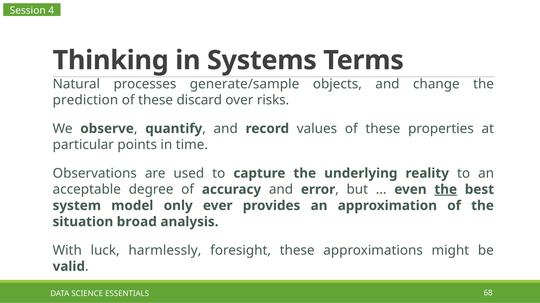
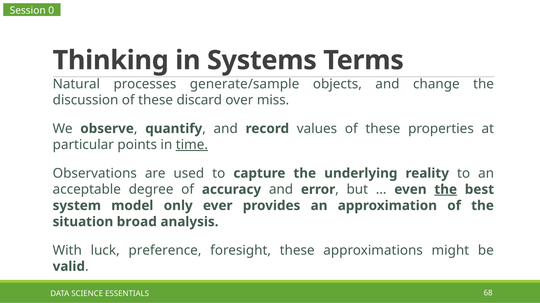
4: 4 -> 0 (51, 11)
prediction: prediction -> discussion (85, 100)
risks: risks -> miss (273, 100)
time underline: none -> present (192, 145)
harmlessly: harmlessly -> preference (165, 251)
